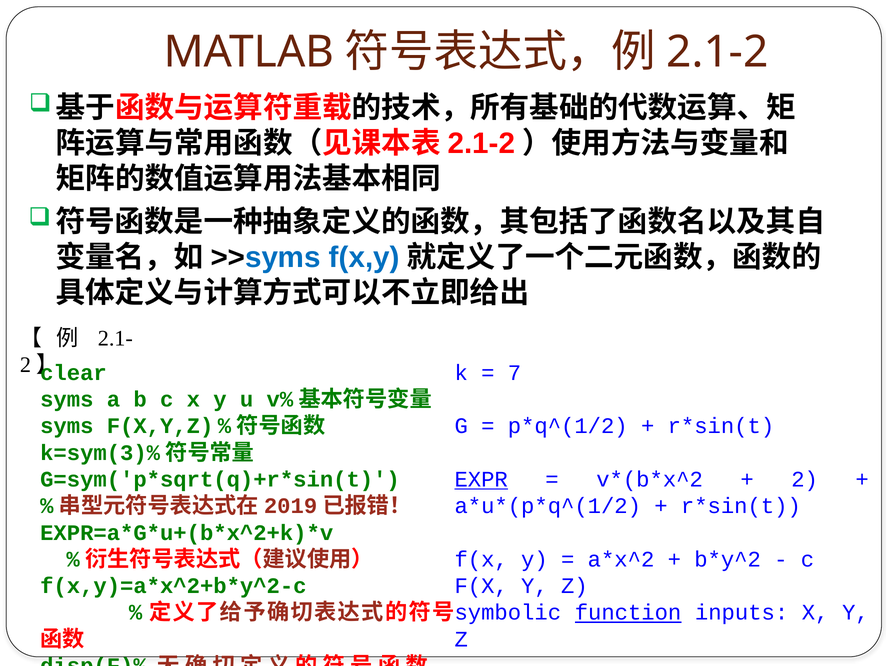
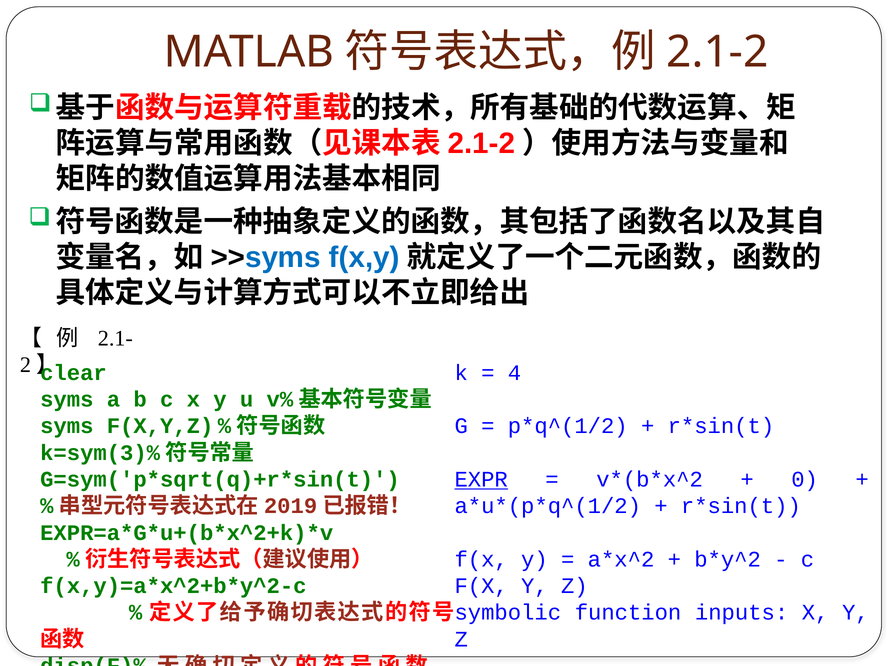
7: 7 -> 4 (514, 373)
2: 2 -> 0 (805, 479)
function underline: present -> none (628, 613)
